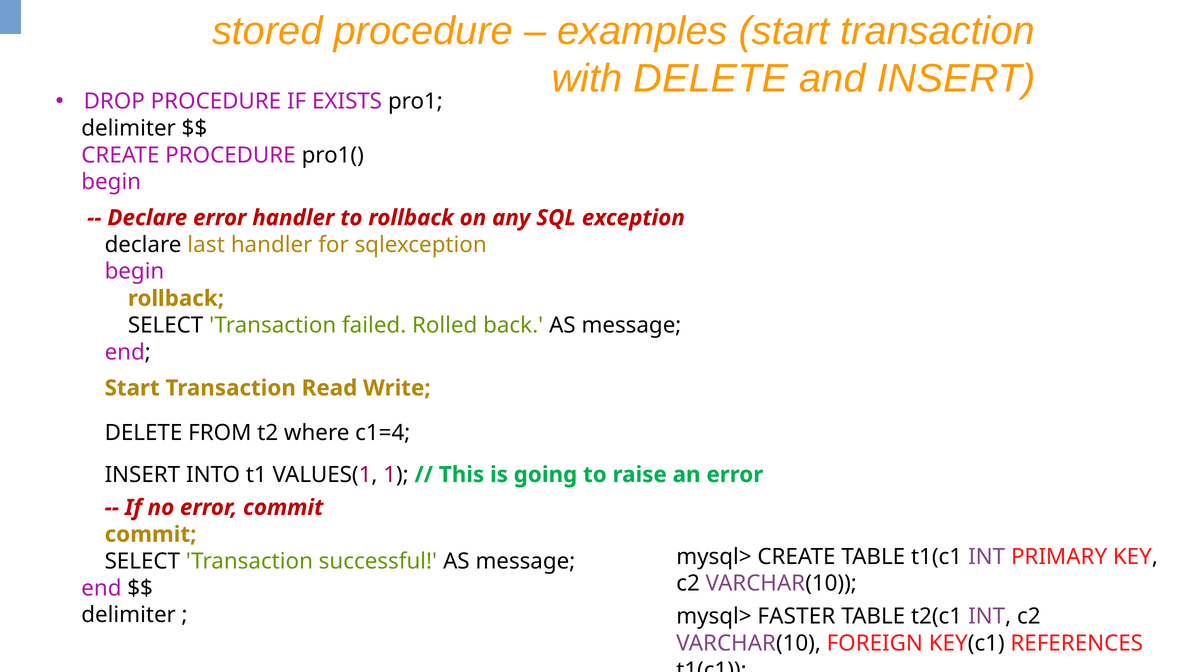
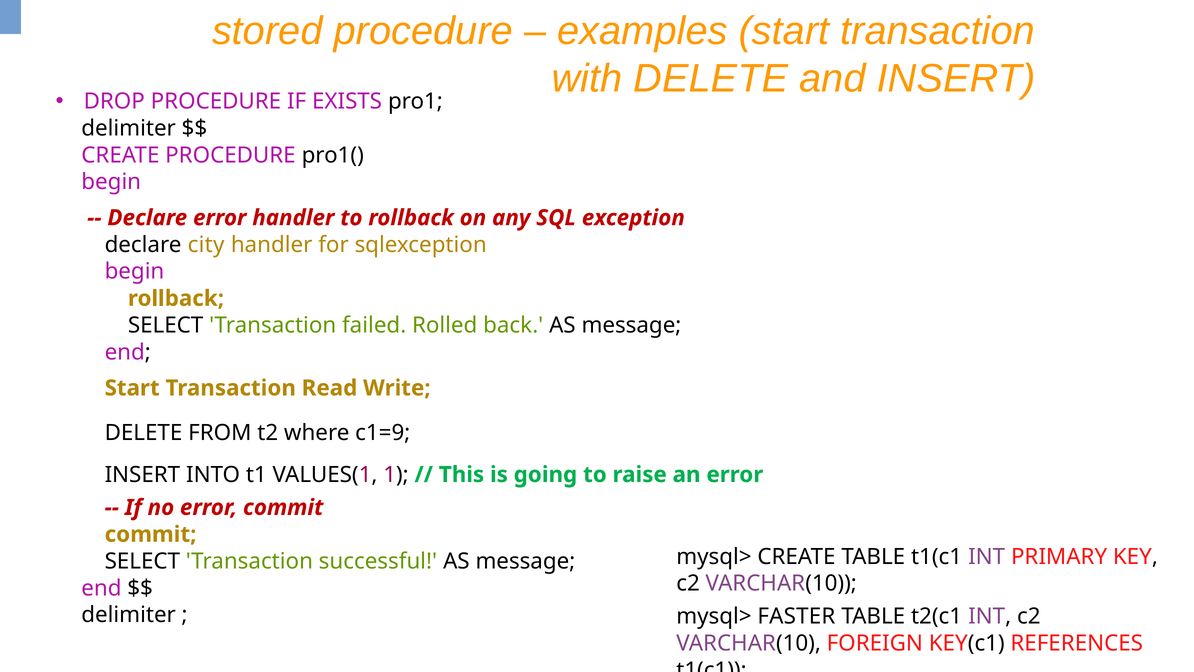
last: last -> city (206, 245)
c1=4: c1=4 -> c1=9 (383, 433)
